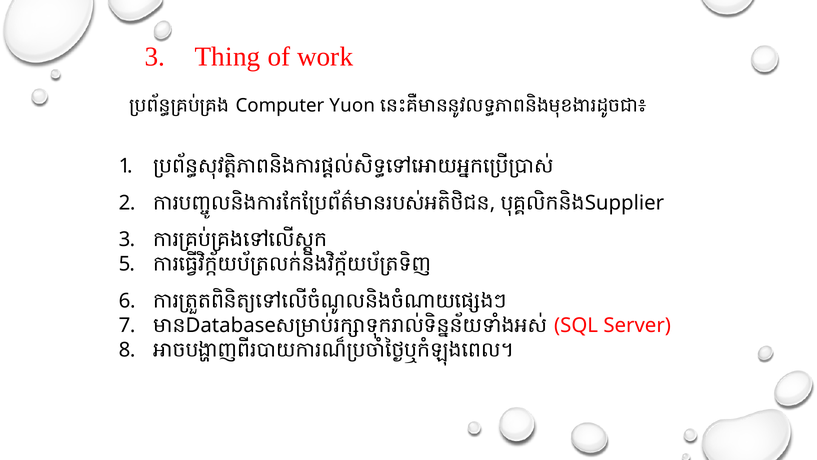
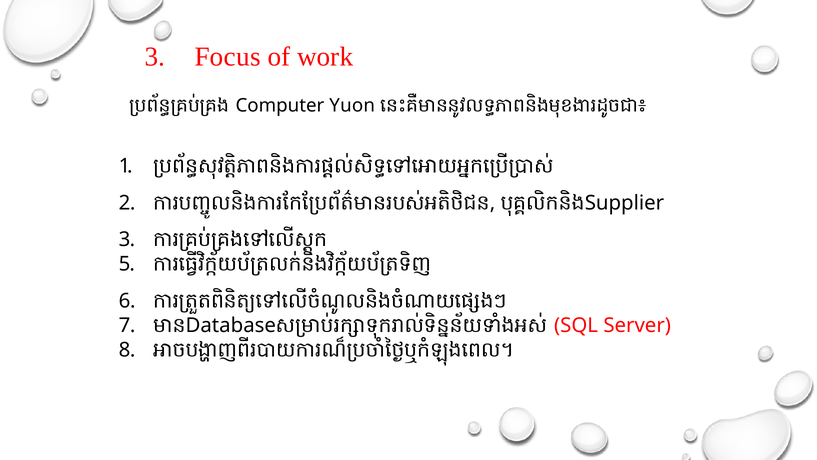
Thing: Thing -> Focus (228, 57)
